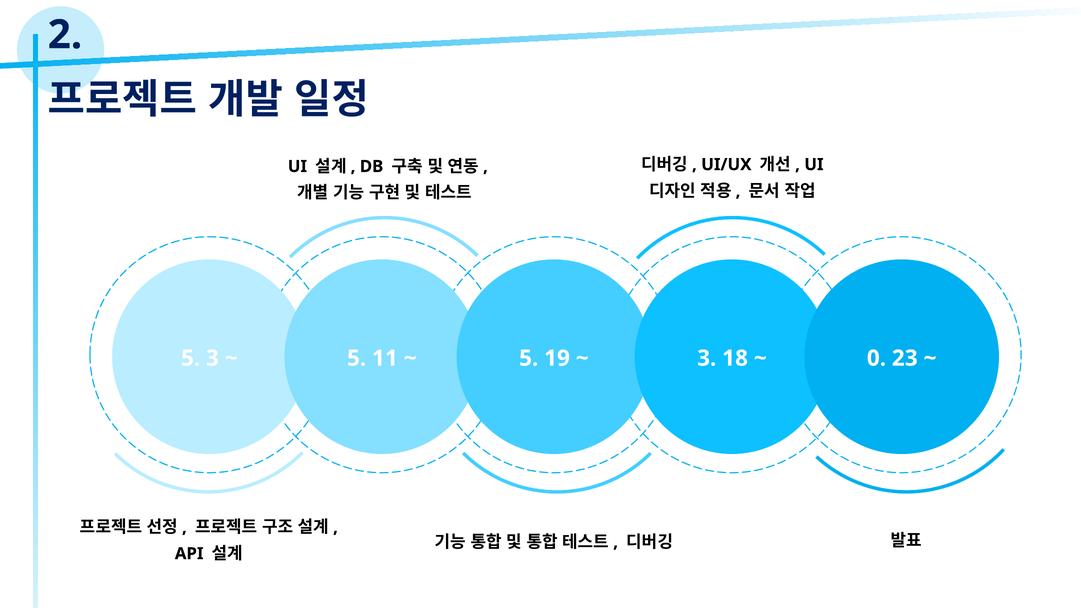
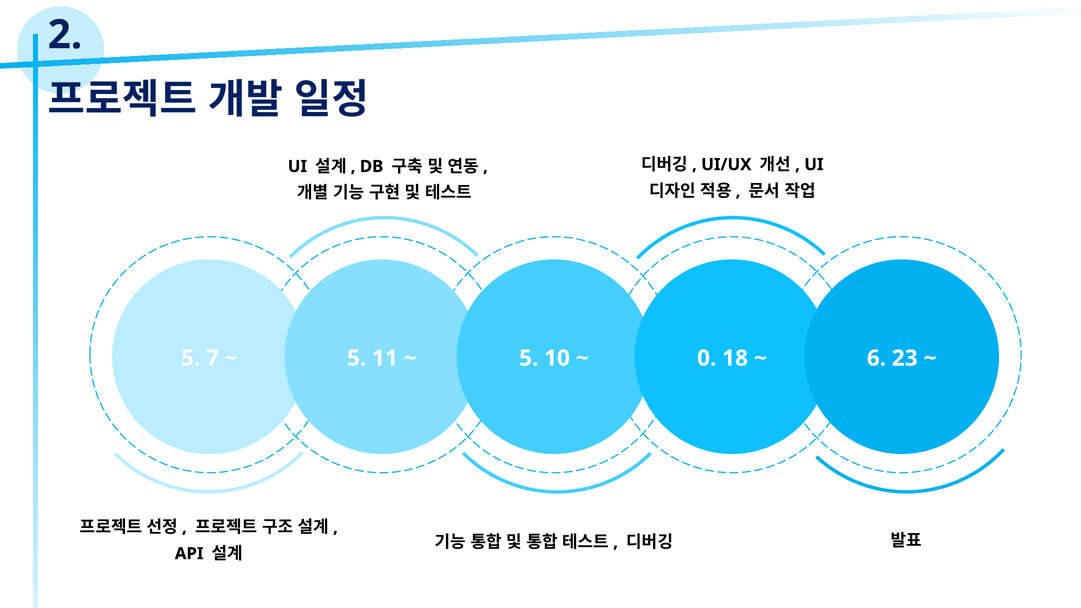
5 3: 3 -> 7 (212, 358)
19: 19 -> 10 (557, 358)
3: 3 -> 0 (707, 358)
0: 0 -> 6 (876, 358)
